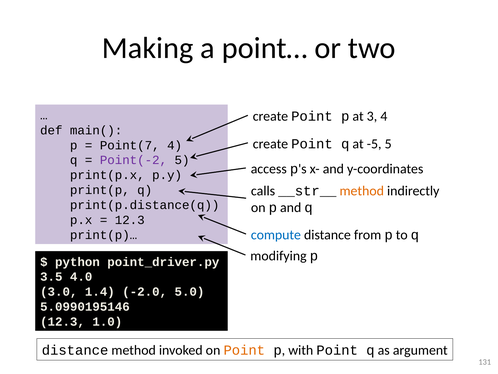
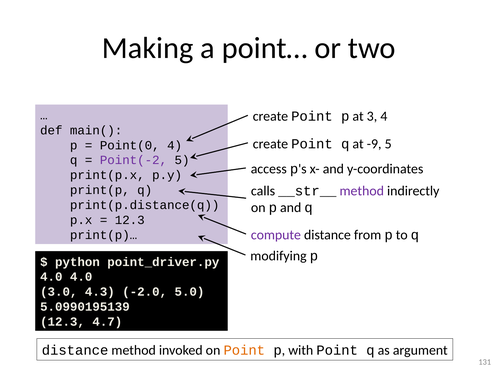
-5: -5 -> -9 (374, 144)
Point(7: Point(7 -> Point(0 (130, 145)
method colour: orange -> purple (362, 191)
compute colour: blue -> purple (276, 235)
3.5: 3.5 -> 4.0 (51, 276)
1.4: 1.4 -> 4.3 (100, 291)
5.0990195146: 5.0990195146 -> 5.0990195139 (85, 306)
1.0: 1.0 -> 4.7 (107, 321)
